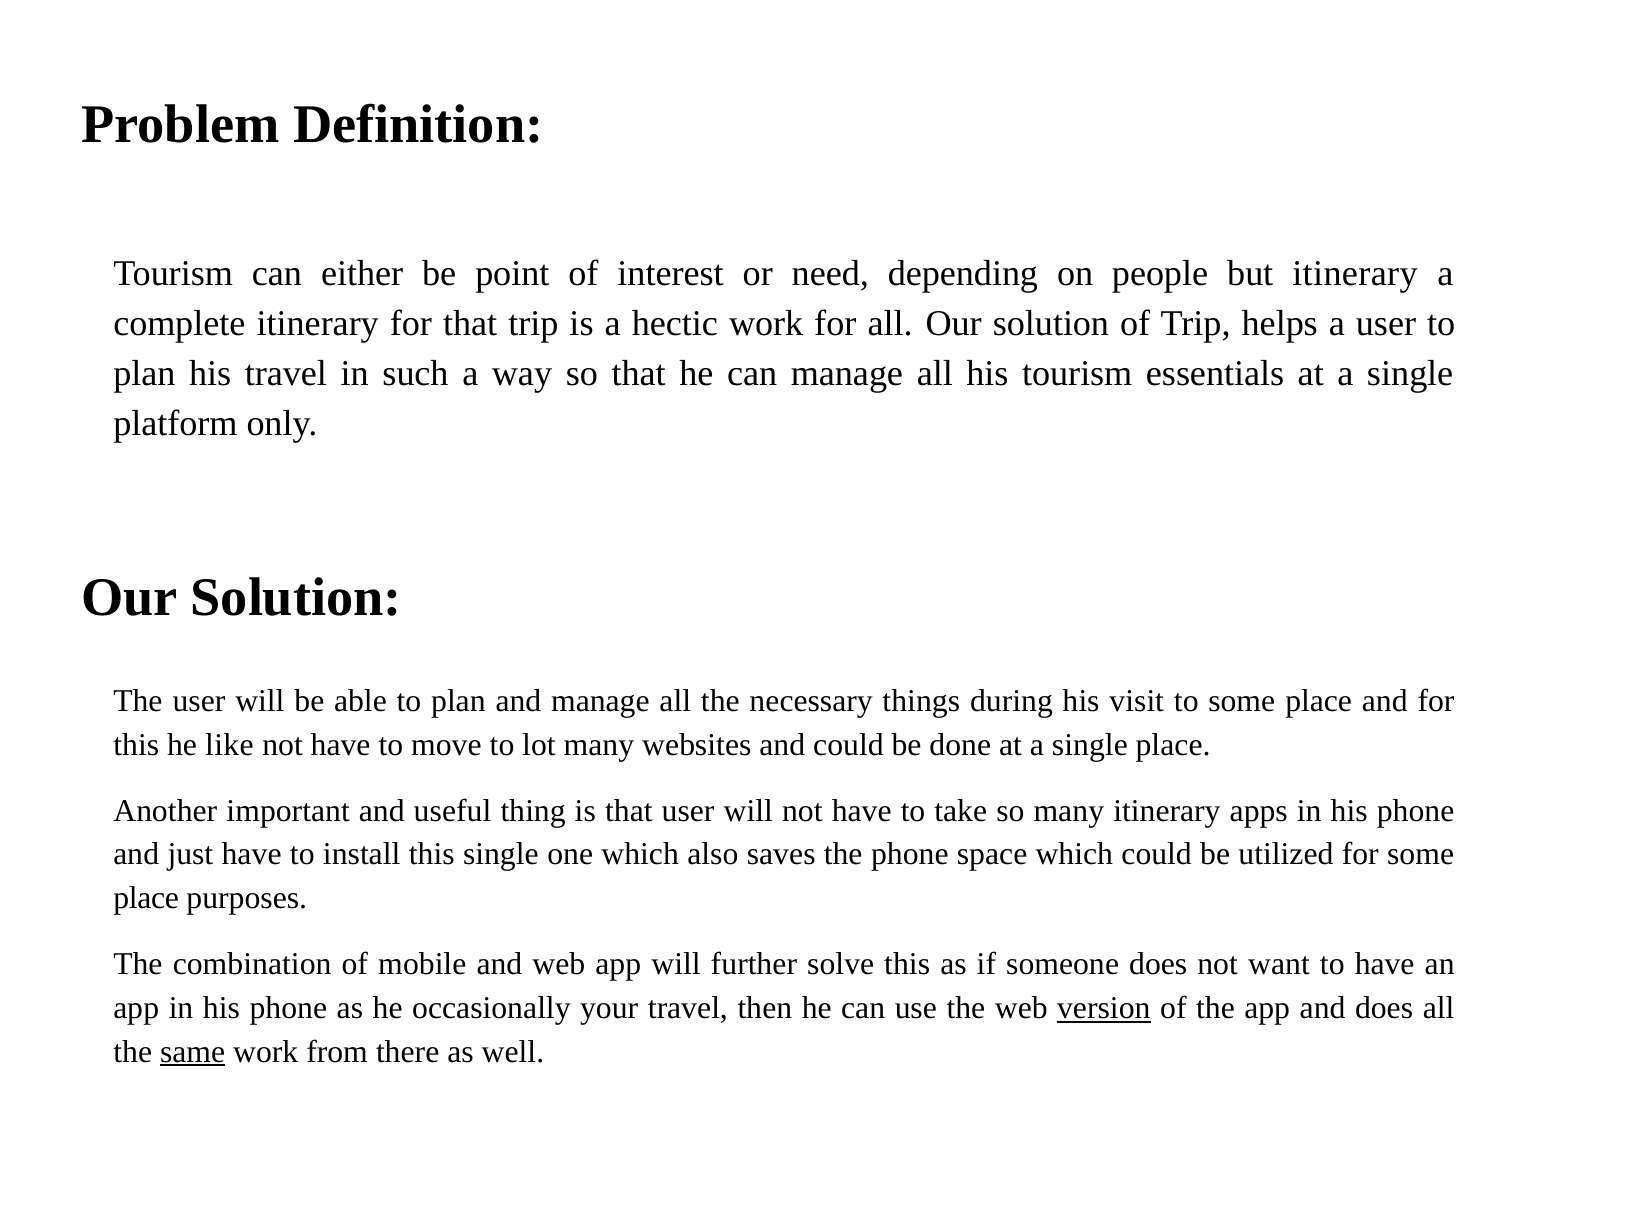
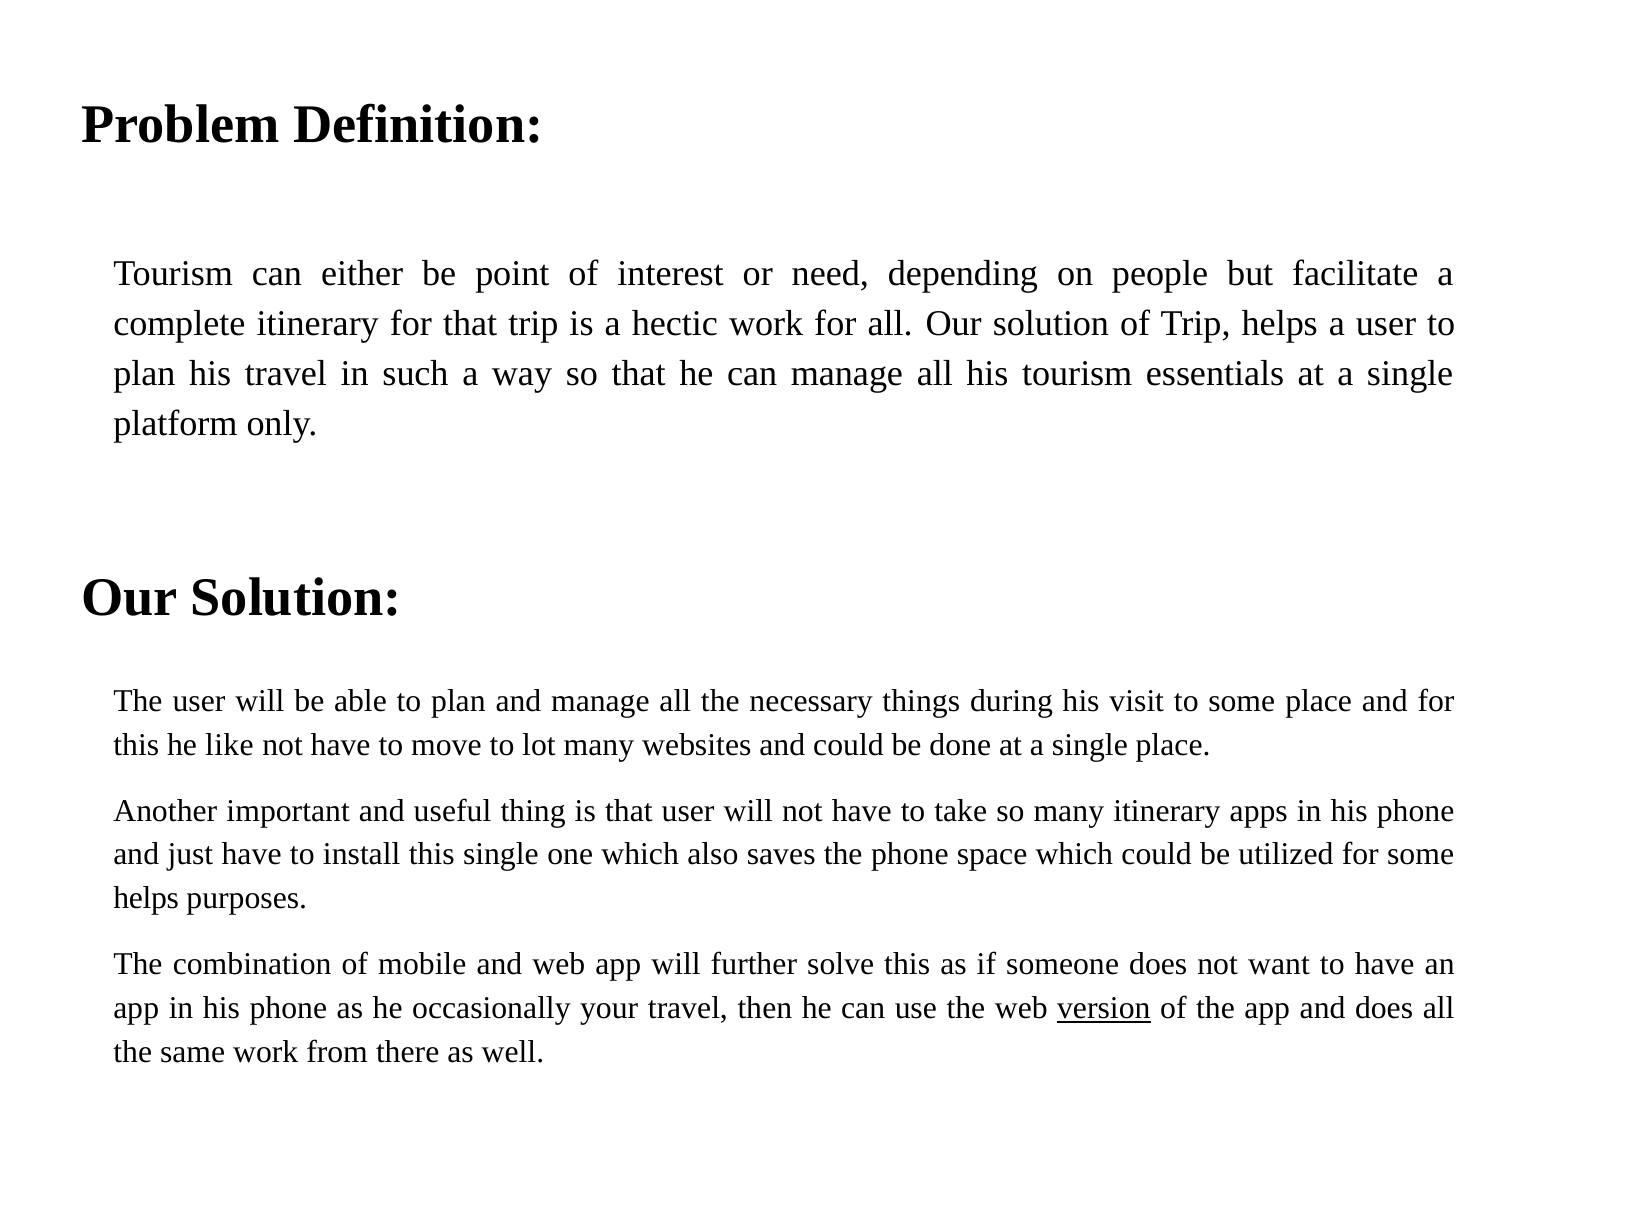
but itinerary: itinerary -> facilitate (1355, 273)
place: place -> helps (146, 898)
same underline: present -> none (193, 1051)
